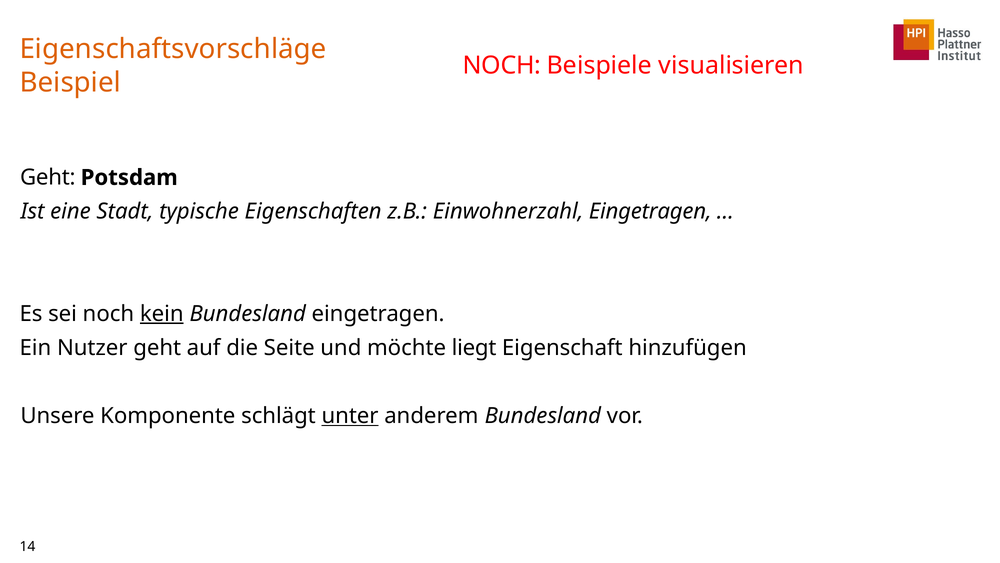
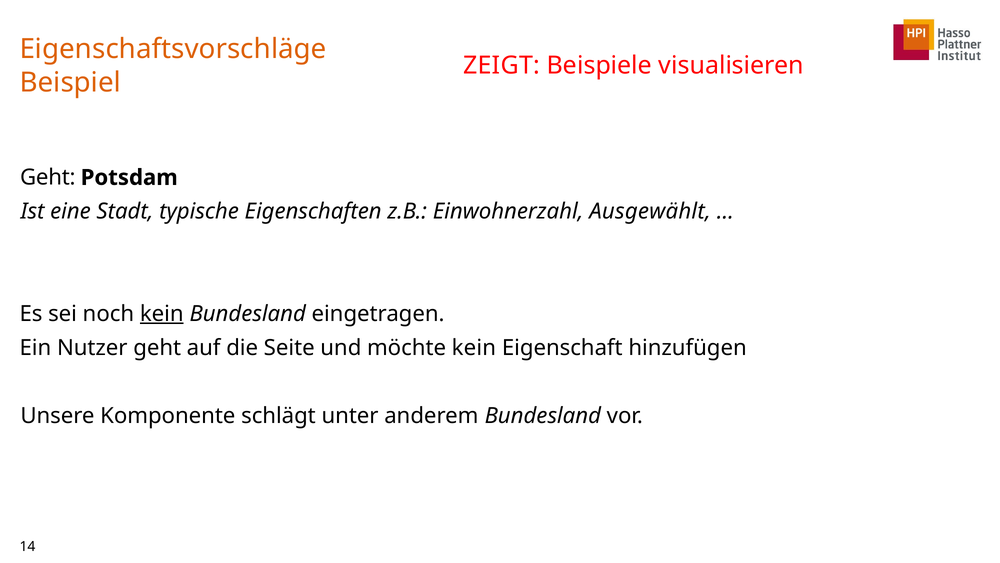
NOCH: NOCH -> ZEIGT (502, 66)
Einwohnerzahl Eingetragen: Eingetragen -> Ausgewählt (650, 211)
möchte liegt: liegt -> kein (474, 348)
unter underline: present -> none (350, 416)
